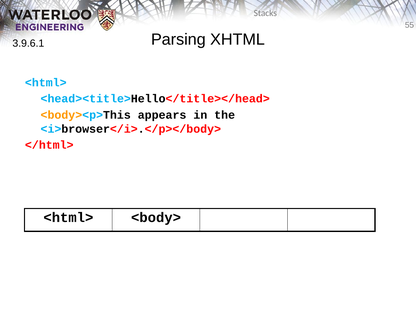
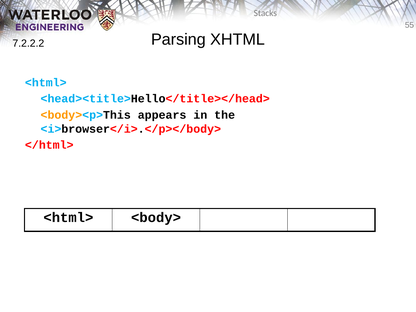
3.9.6.1: 3.9.6.1 -> 7.2.2.2 (28, 43)
